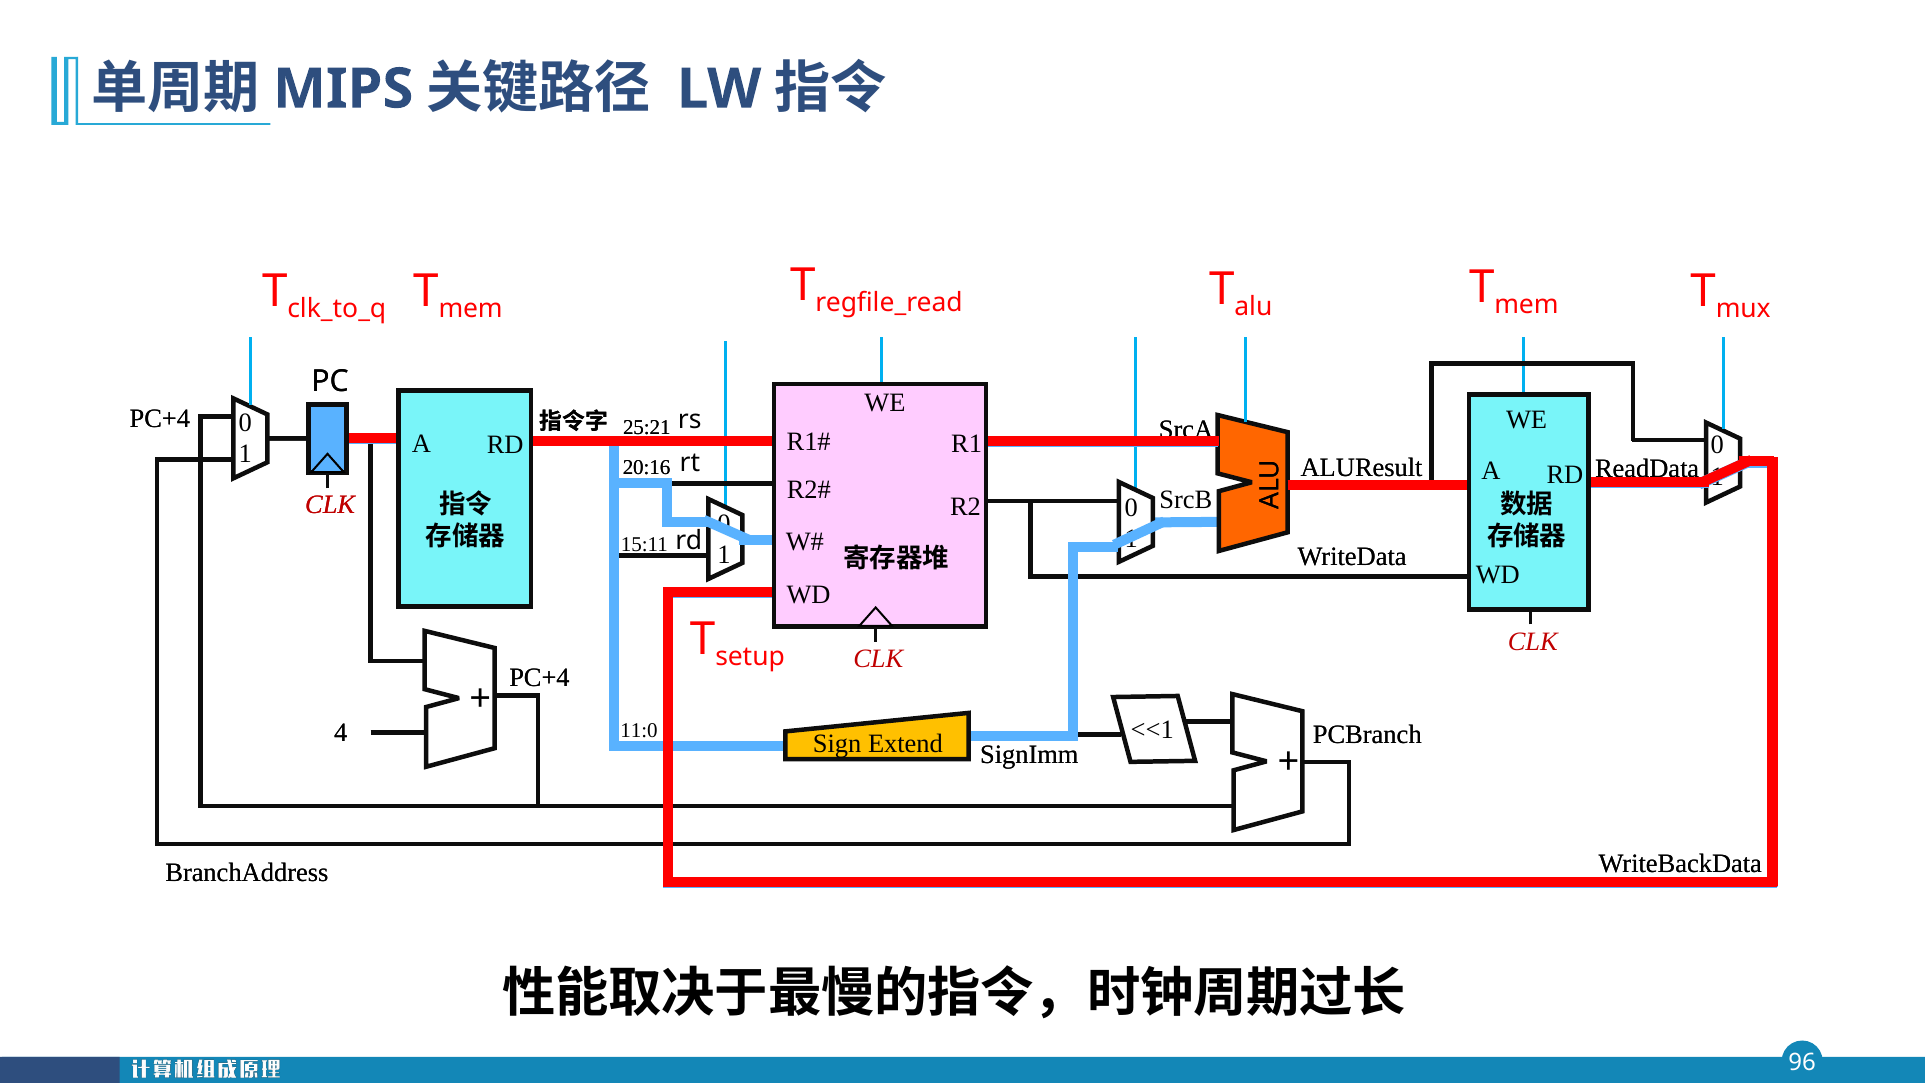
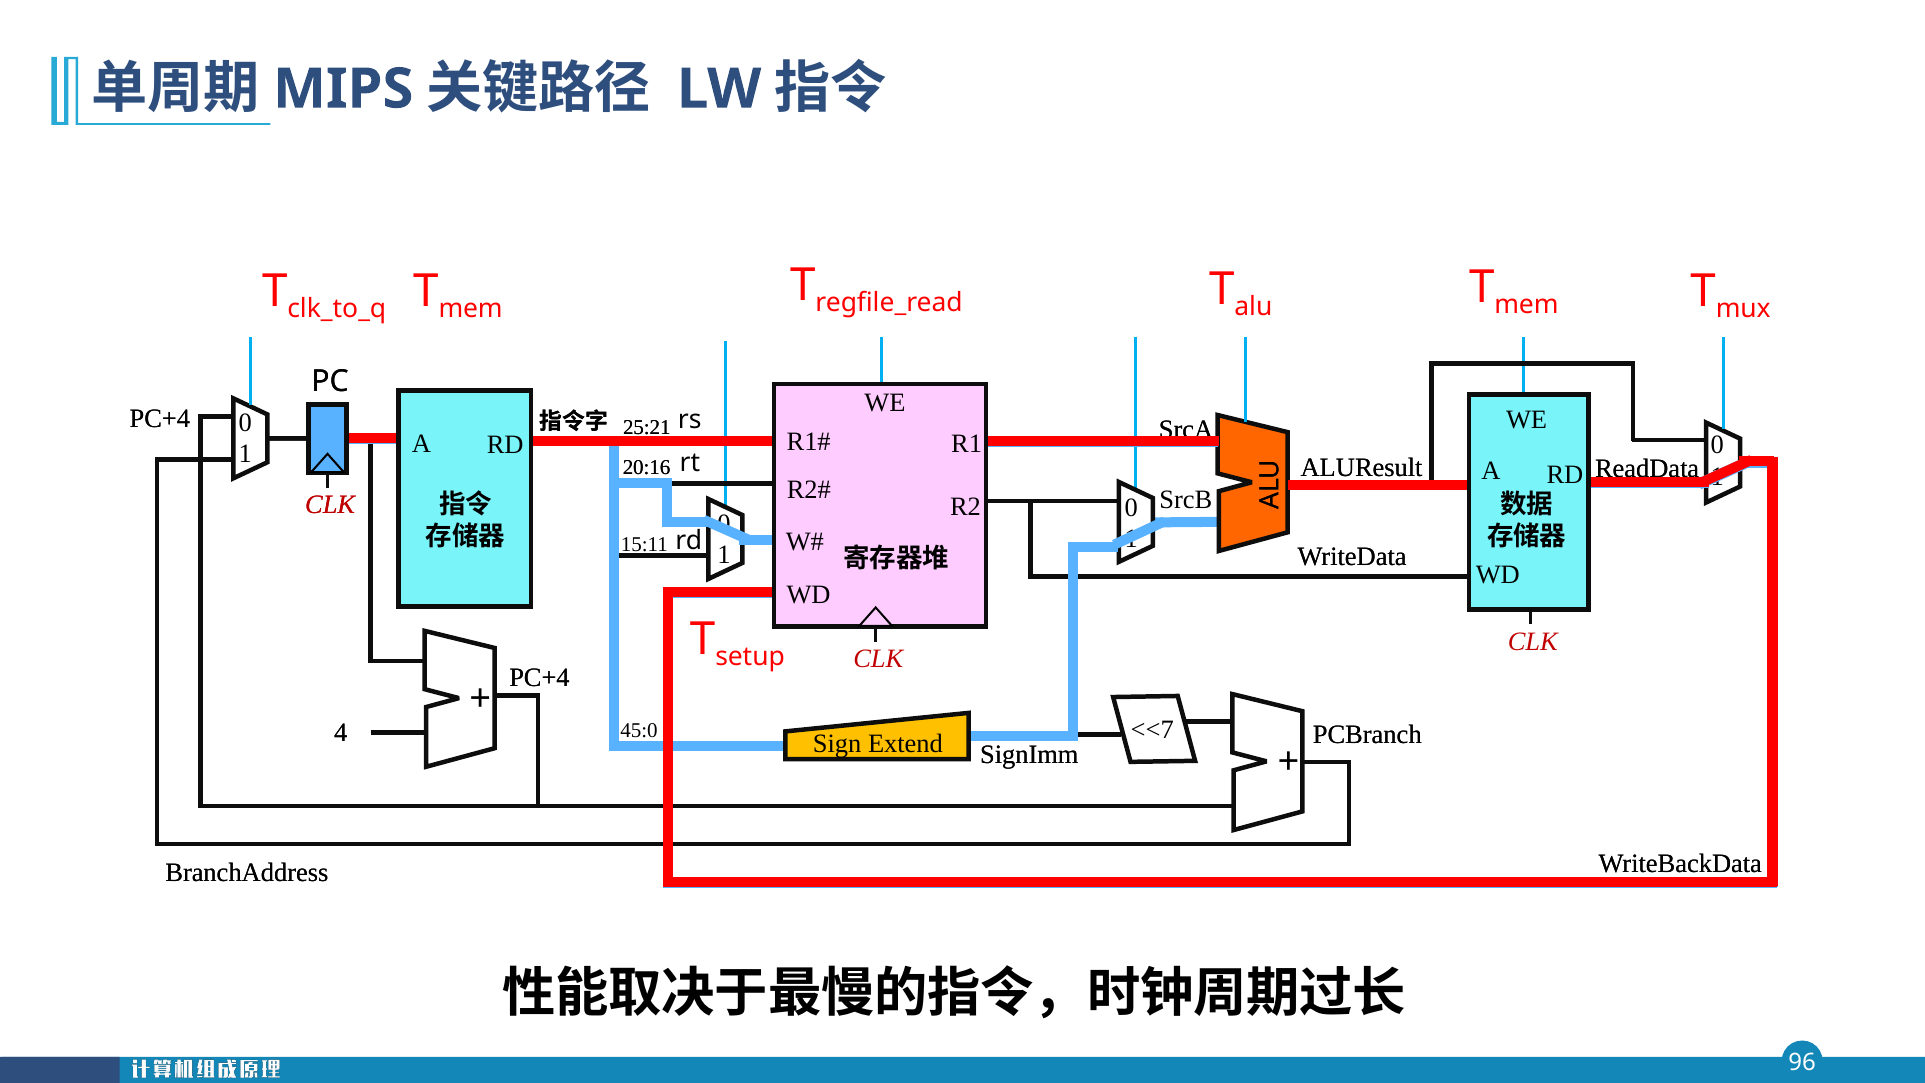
<<1: <<1 -> <<7 (1152, 730)
11:0: 11:0 -> 45:0 (639, 731)
